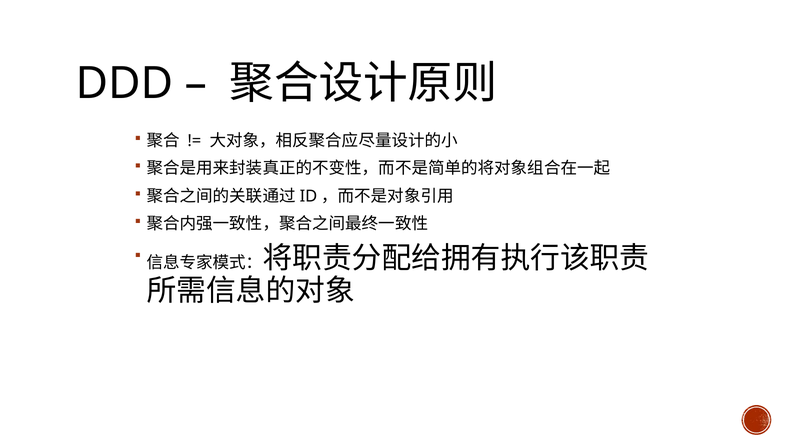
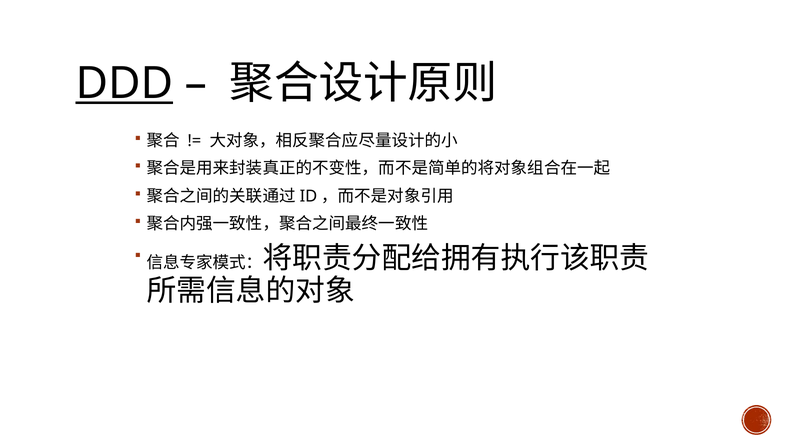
DDD underline: none -> present (124, 84)
